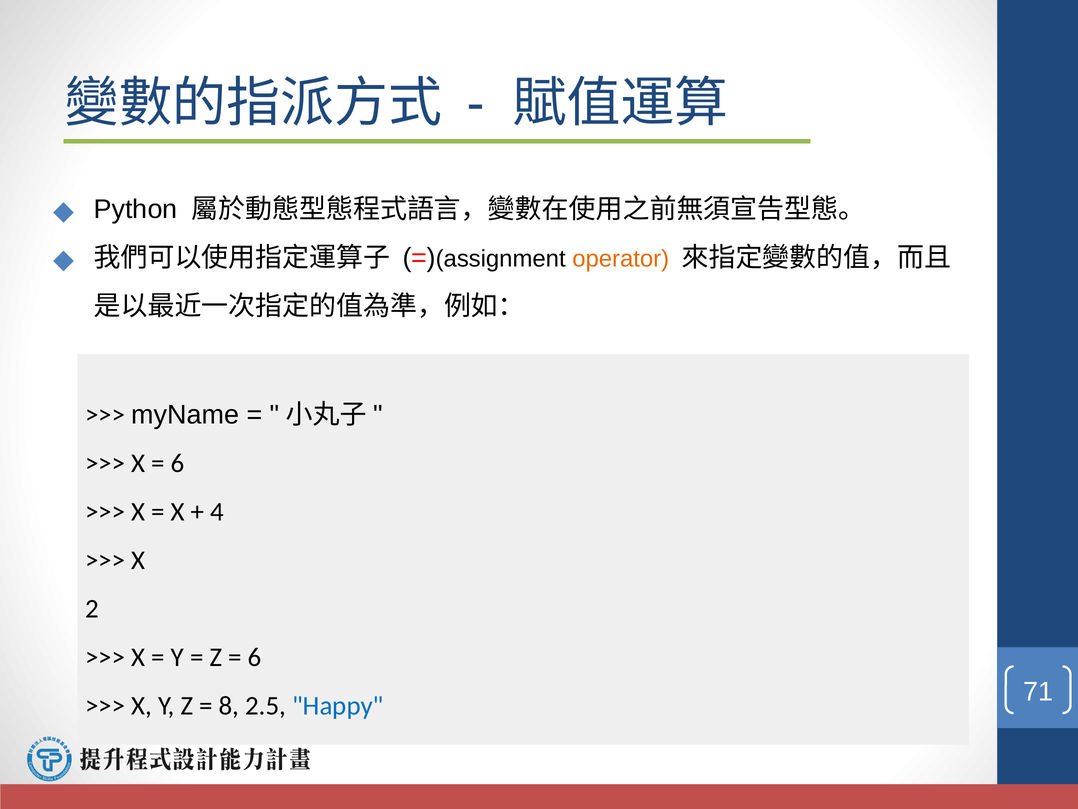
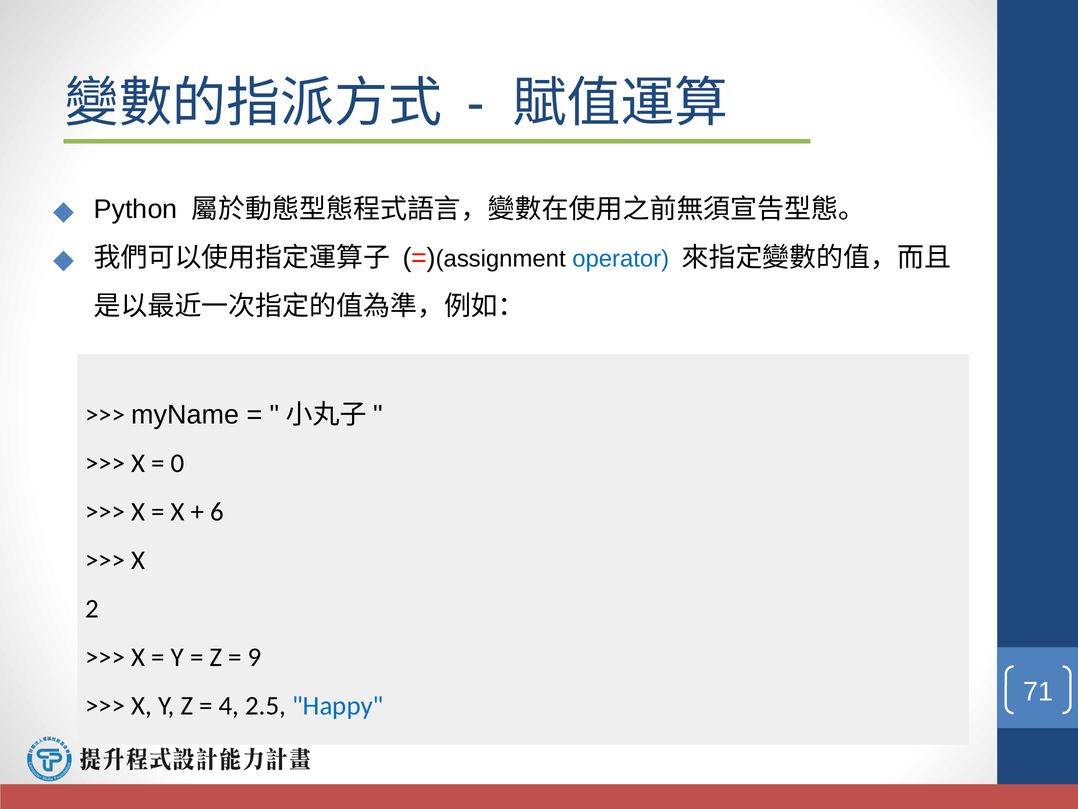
operator colour: orange -> blue (621, 259)
6: 6 -> 0 (178, 463)
4: 4 -> 6 (217, 512)
6: 6 -> 9 (254, 657)
8: 8 -> 4 (229, 706)
